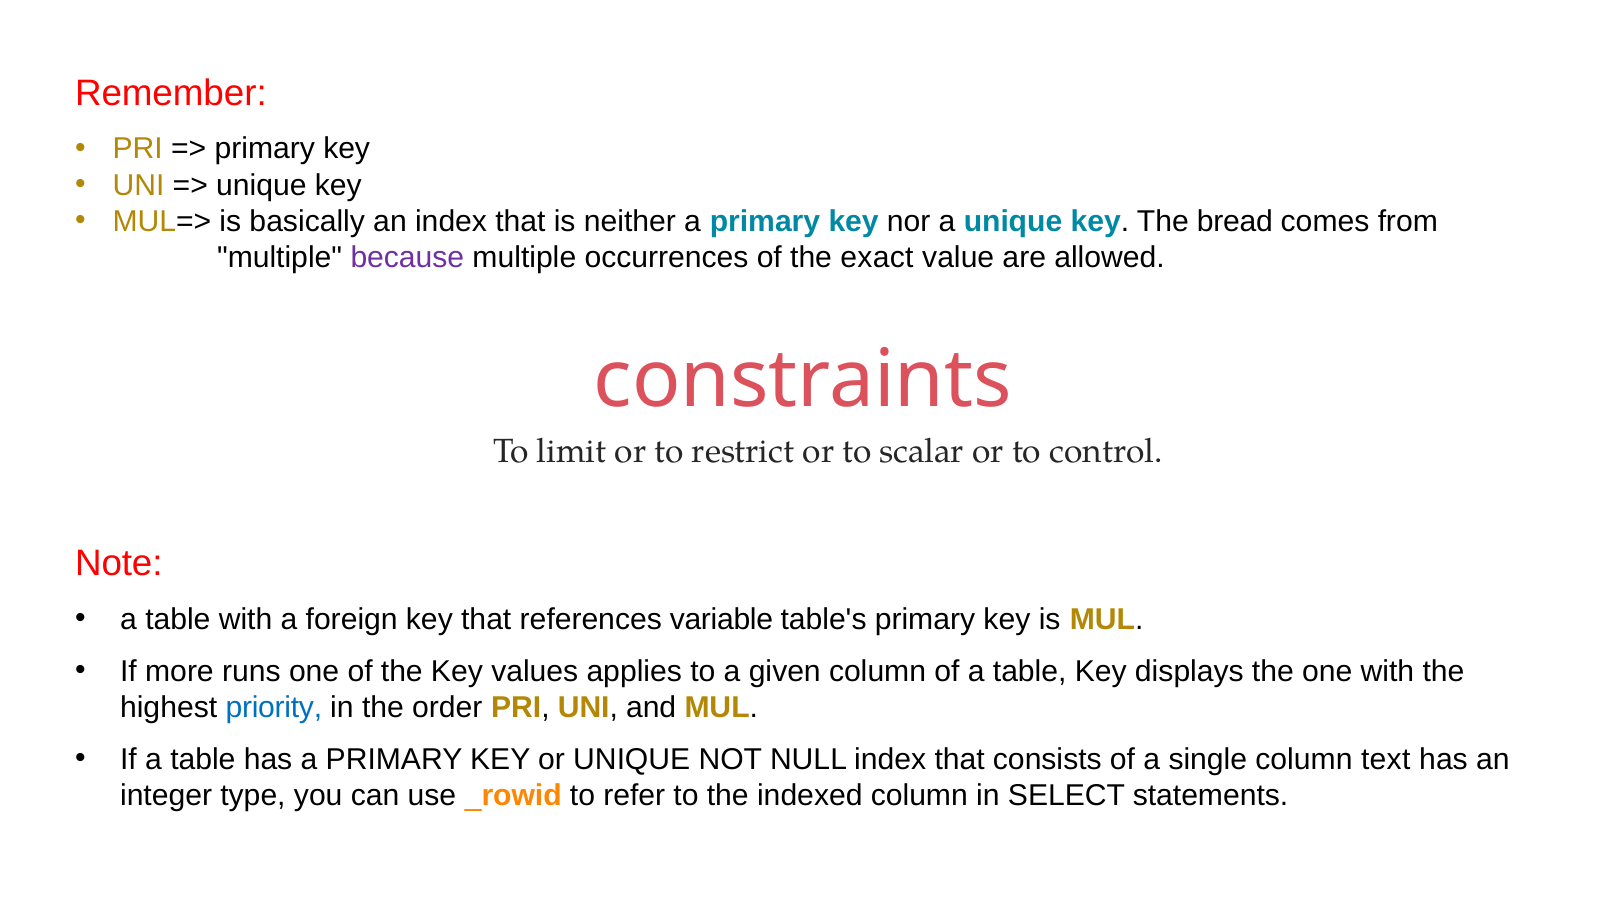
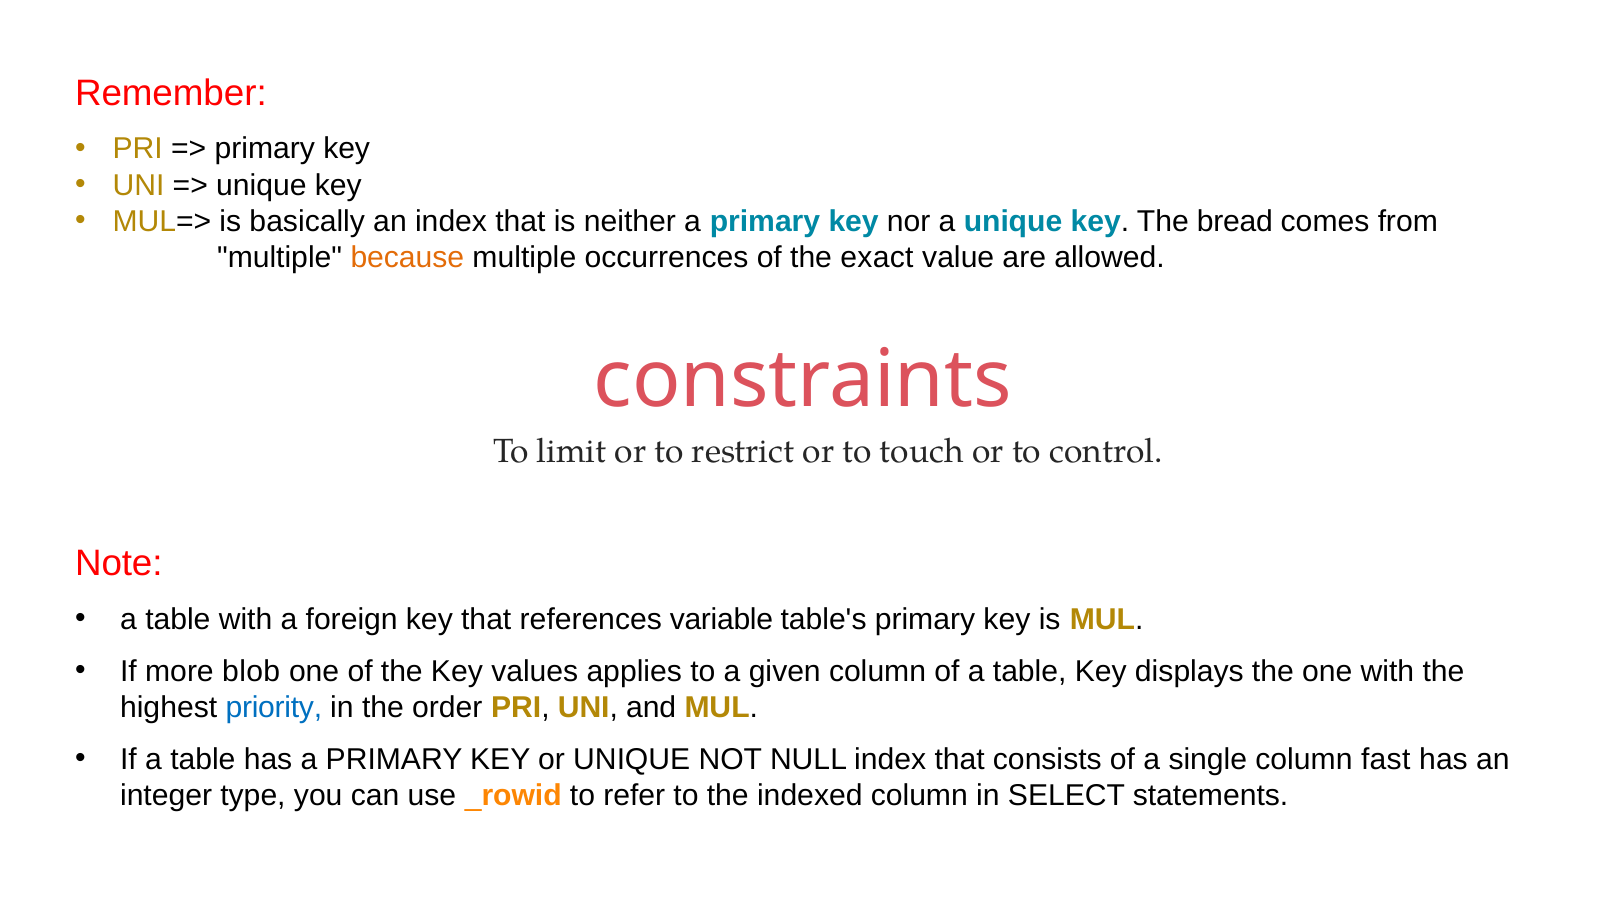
because colour: purple -> orange (407, 257)
scalar: scalar -> touch (922, 452)
runs: runs -> blob (251, 672)
text: text -> fast (1386, 760)
